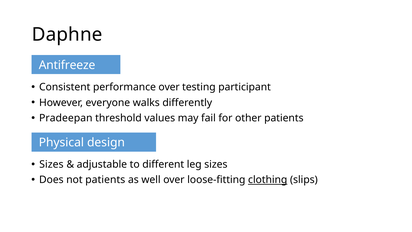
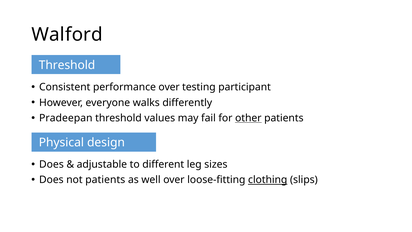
Daphne: Daphne -> Walford (67, 35)
Antifreeze: Antifreeze -> Threshold (67, 65)
other underline: none -> present (248, 118)
Sizes: Sizes -> Does (51, 164)
